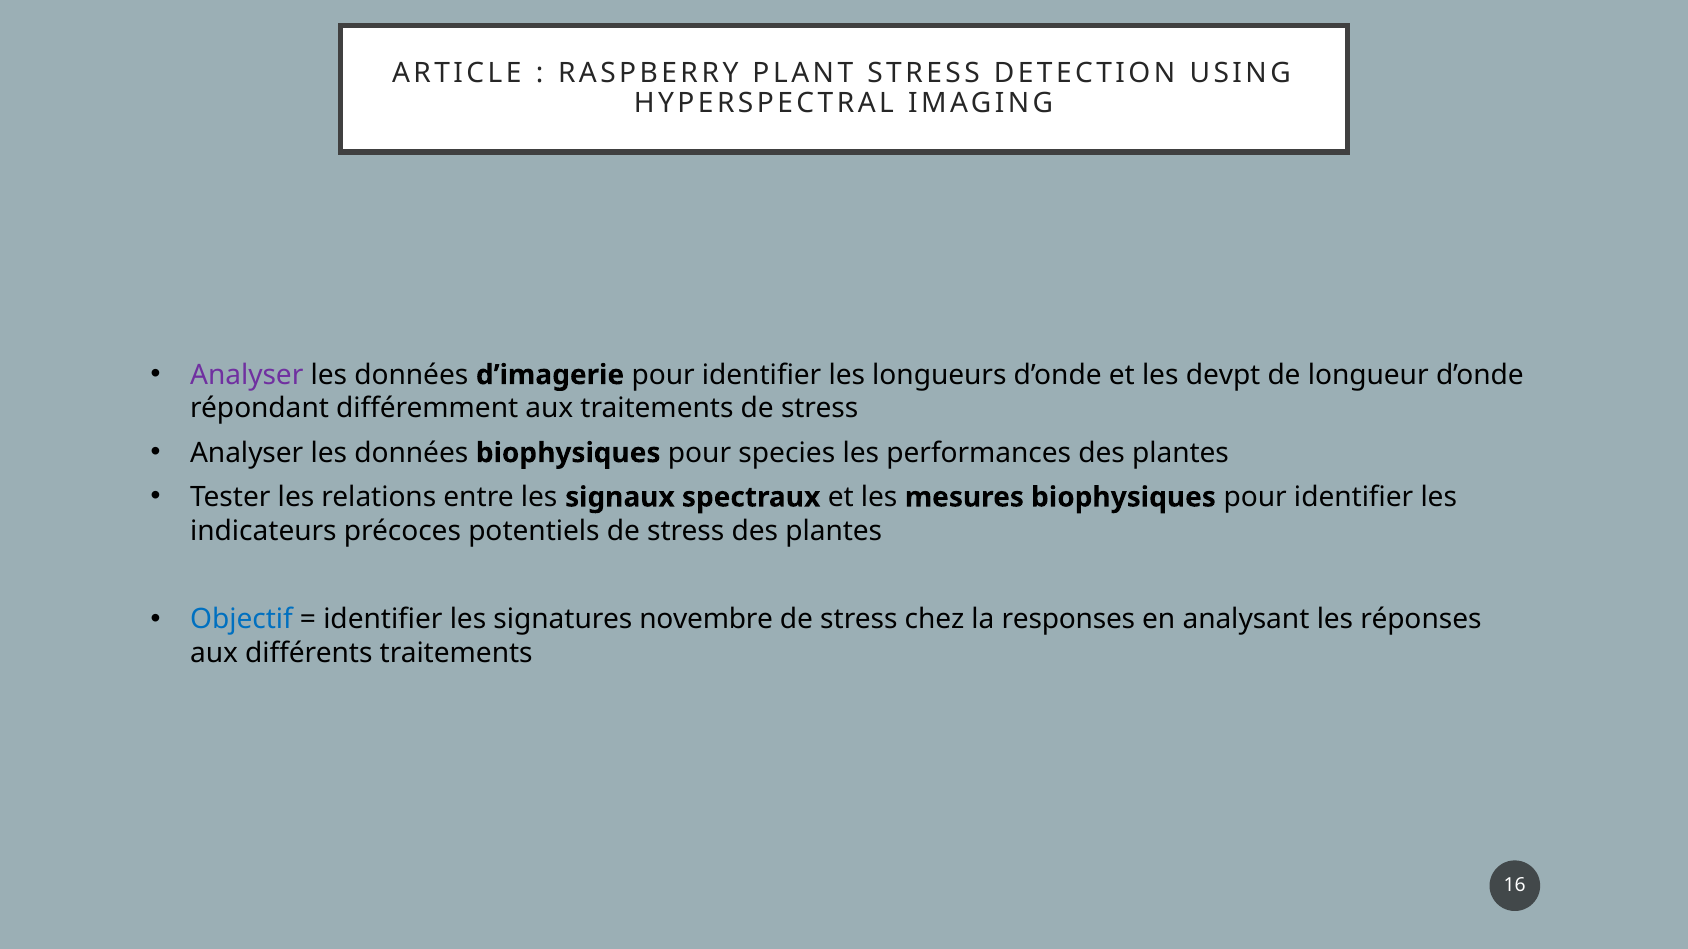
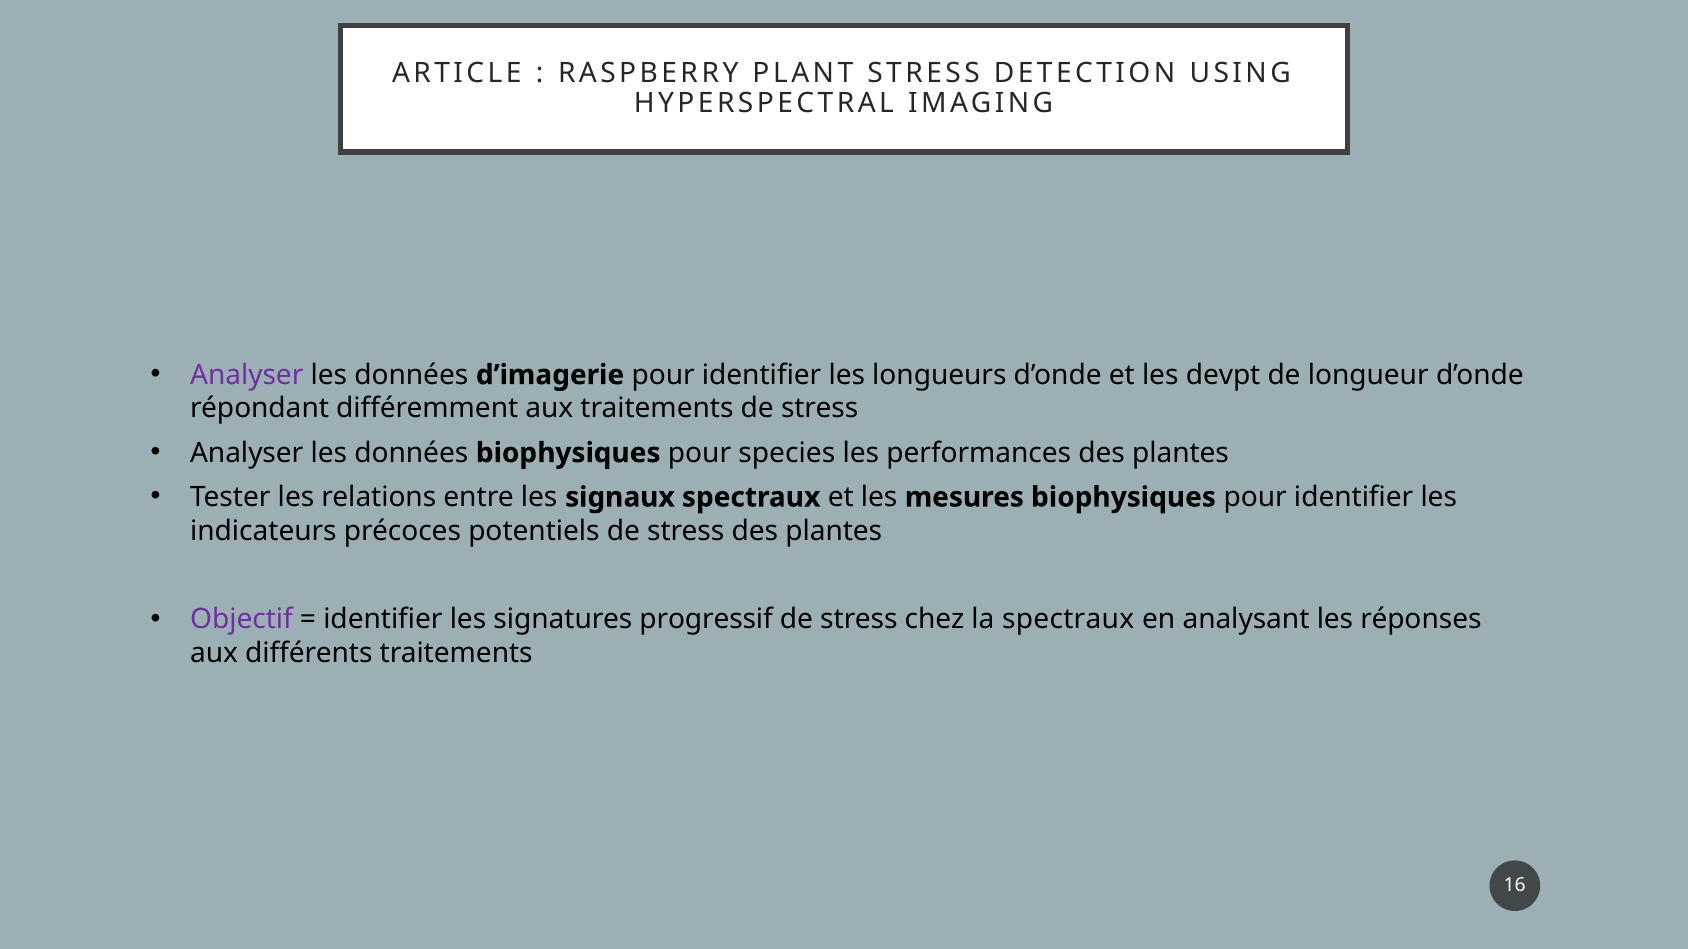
Objectif colour: blue -> purple (242, 620)
novembre: novembre -> progressif (706, 620)
la responses: responses -> spectraux (1068, 620)
